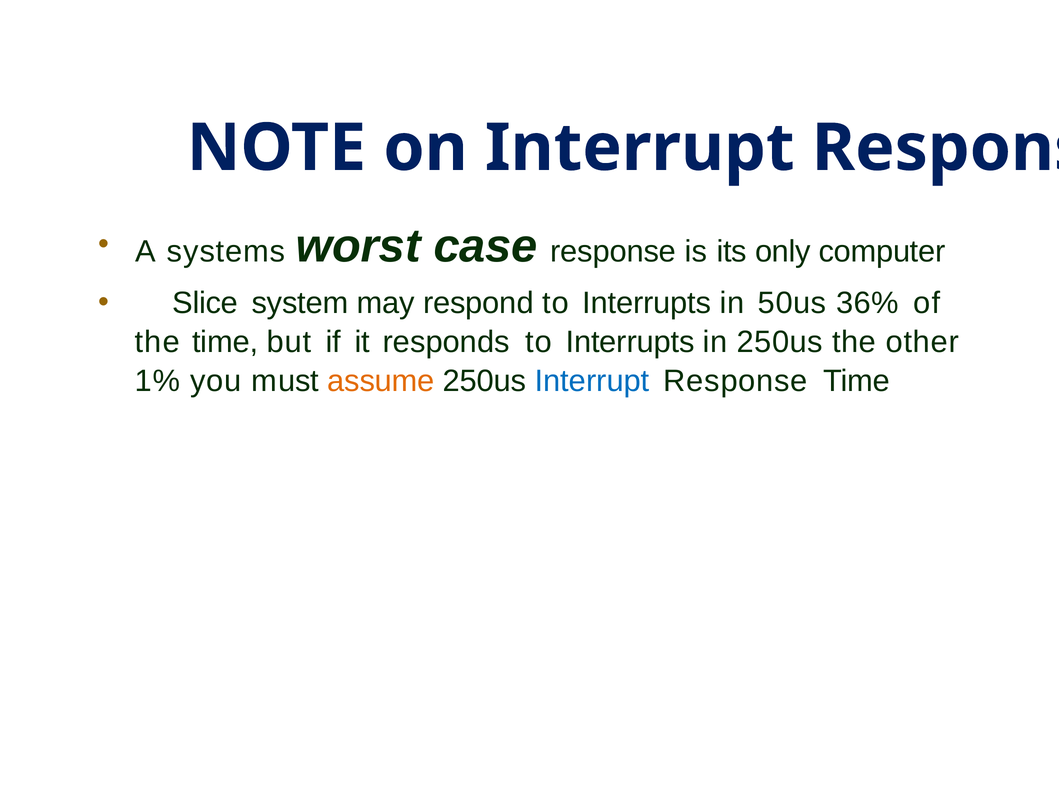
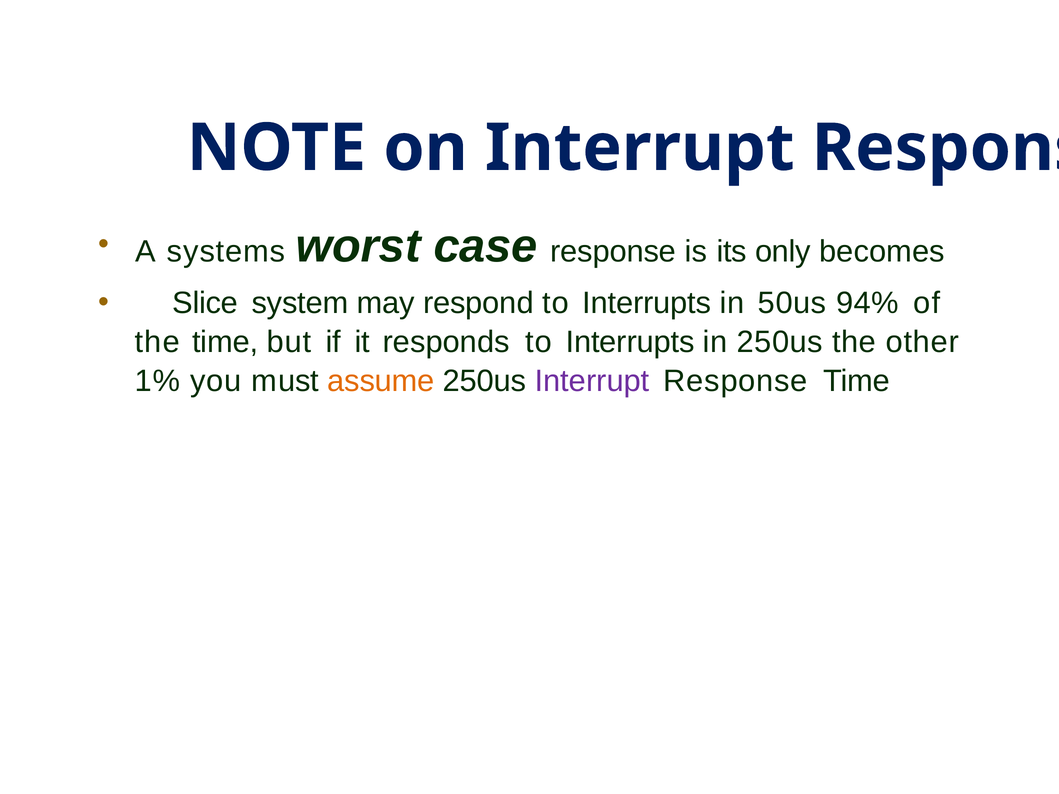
computer: computer -> becomes (882, 252)
36%: 36% -> 94% (868, 303)
Interrupt colour: blue -> purple (592, 381)
